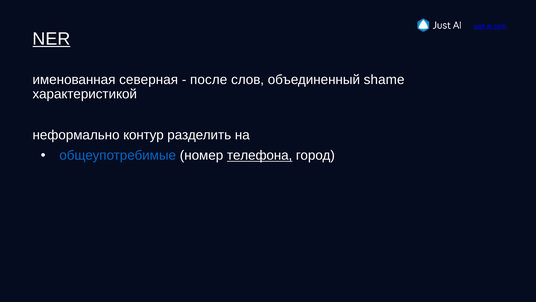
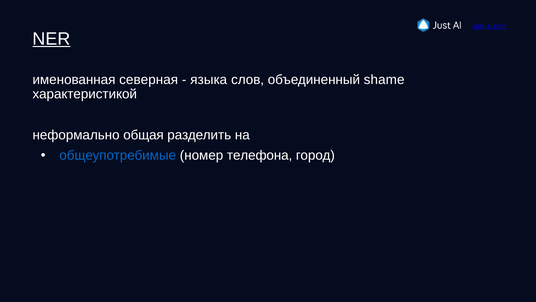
после: после -> языка (209, 80)
контур: контур -> общая (143, 135)
телефона underline: present -> none (260, 155)
